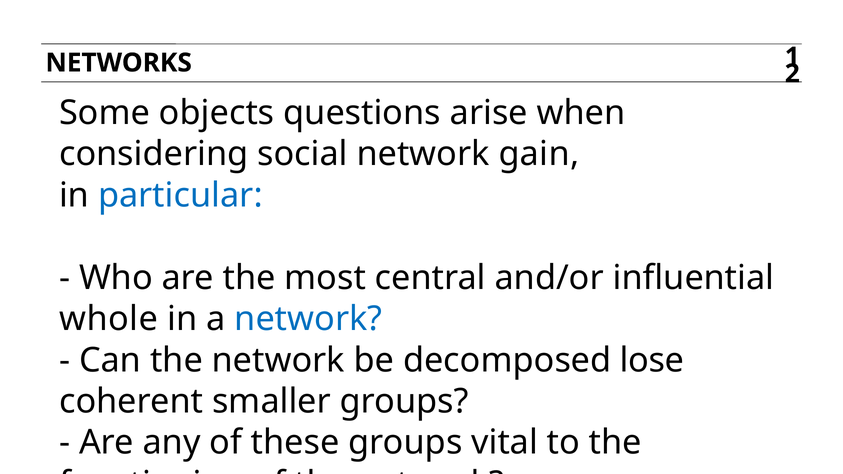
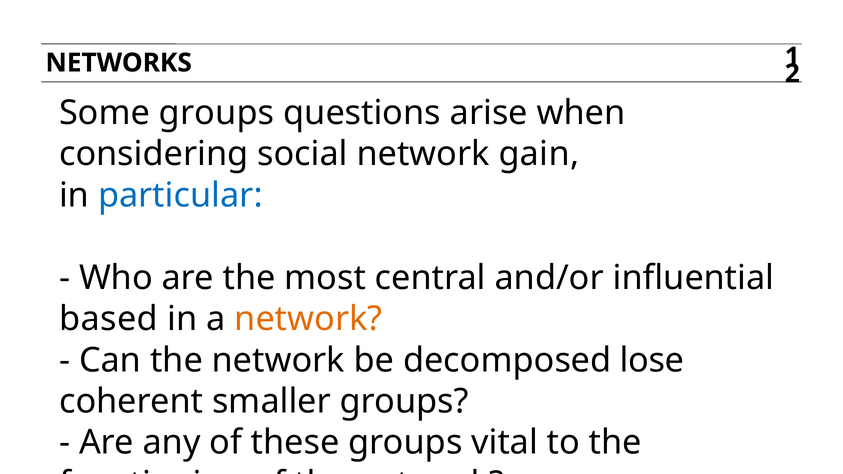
Some objects: objects -> groups (217, 113)
whole: whole -> based (109, 319)
network colour: blue -> orange (308, 319)
